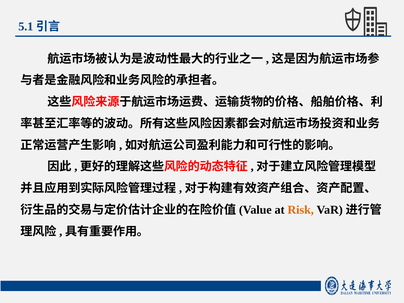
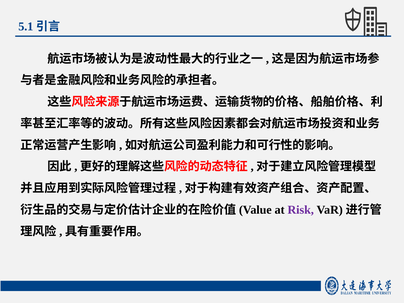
Risk colour: orange -> purple (301, 210)
